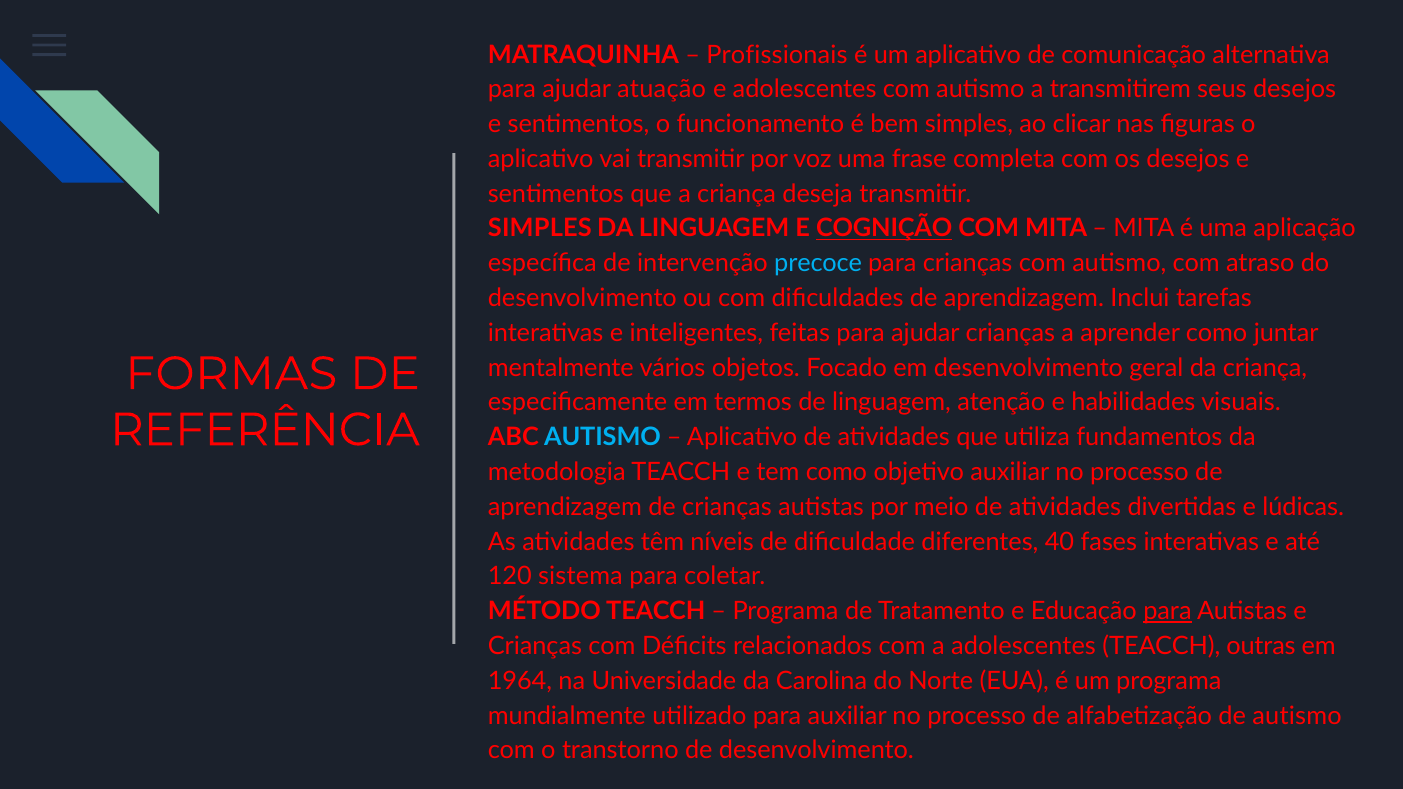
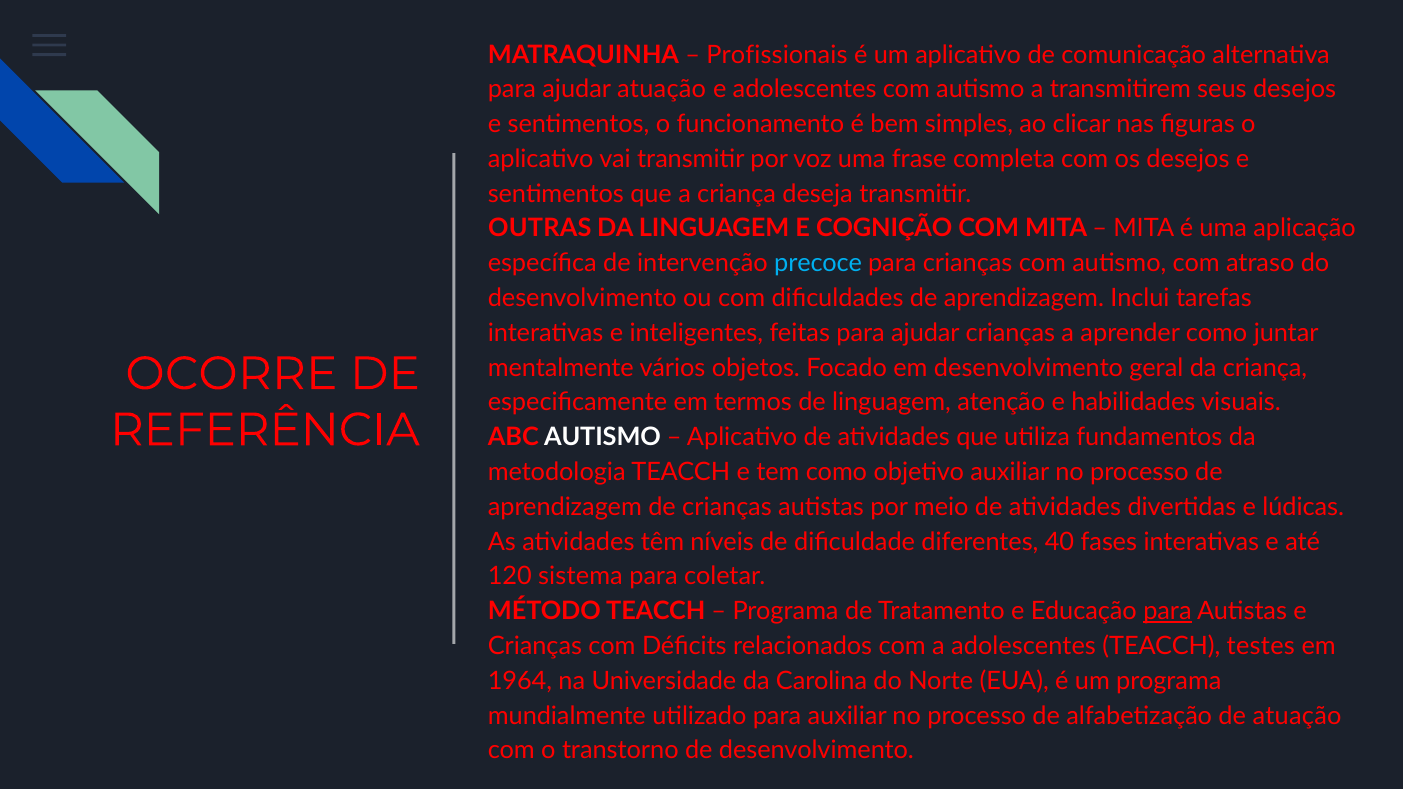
SIMPLES: SIMPLES -> OUTRAS (540, 229)
COGNIÇÃO underline: present -> none (884, 229)
FORMAS: FORMAS -> OCORRE (231, 374)
AUTISMO colour: light blue -> white (602, 437)
outras: outras -> testes (1261, 646)
de autismo: autismo -> atuação (1297, 716)
